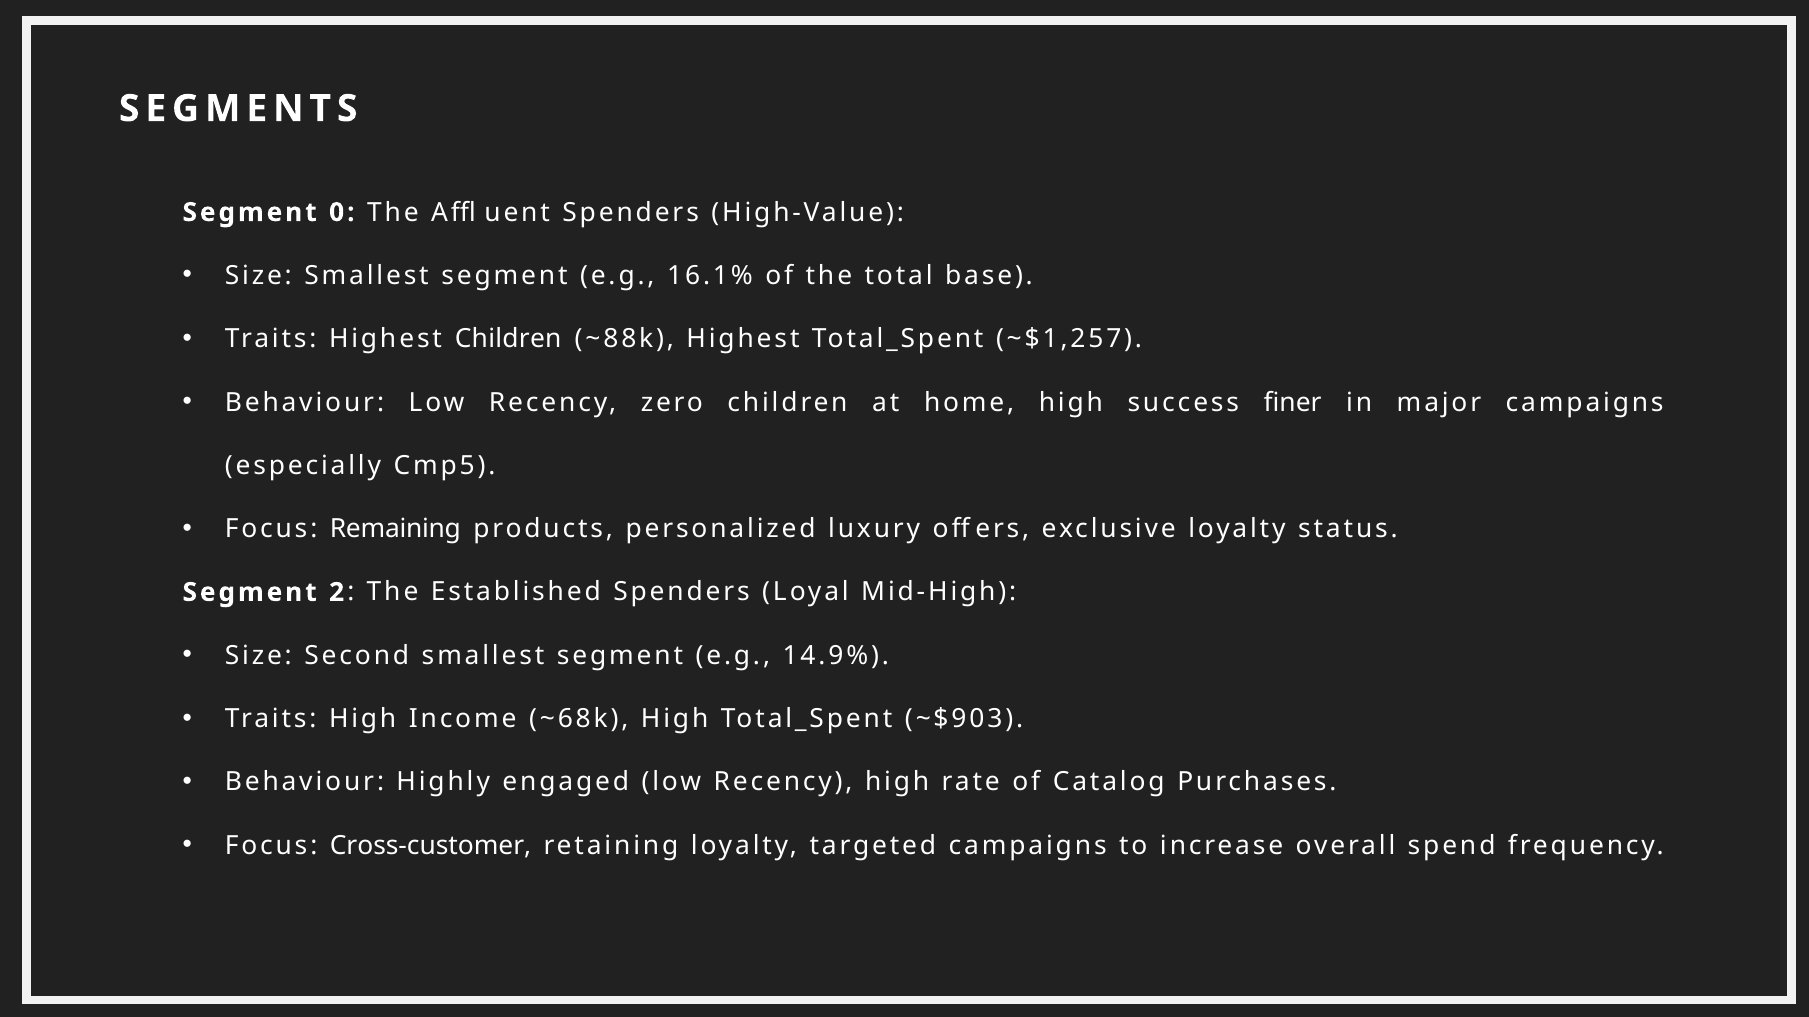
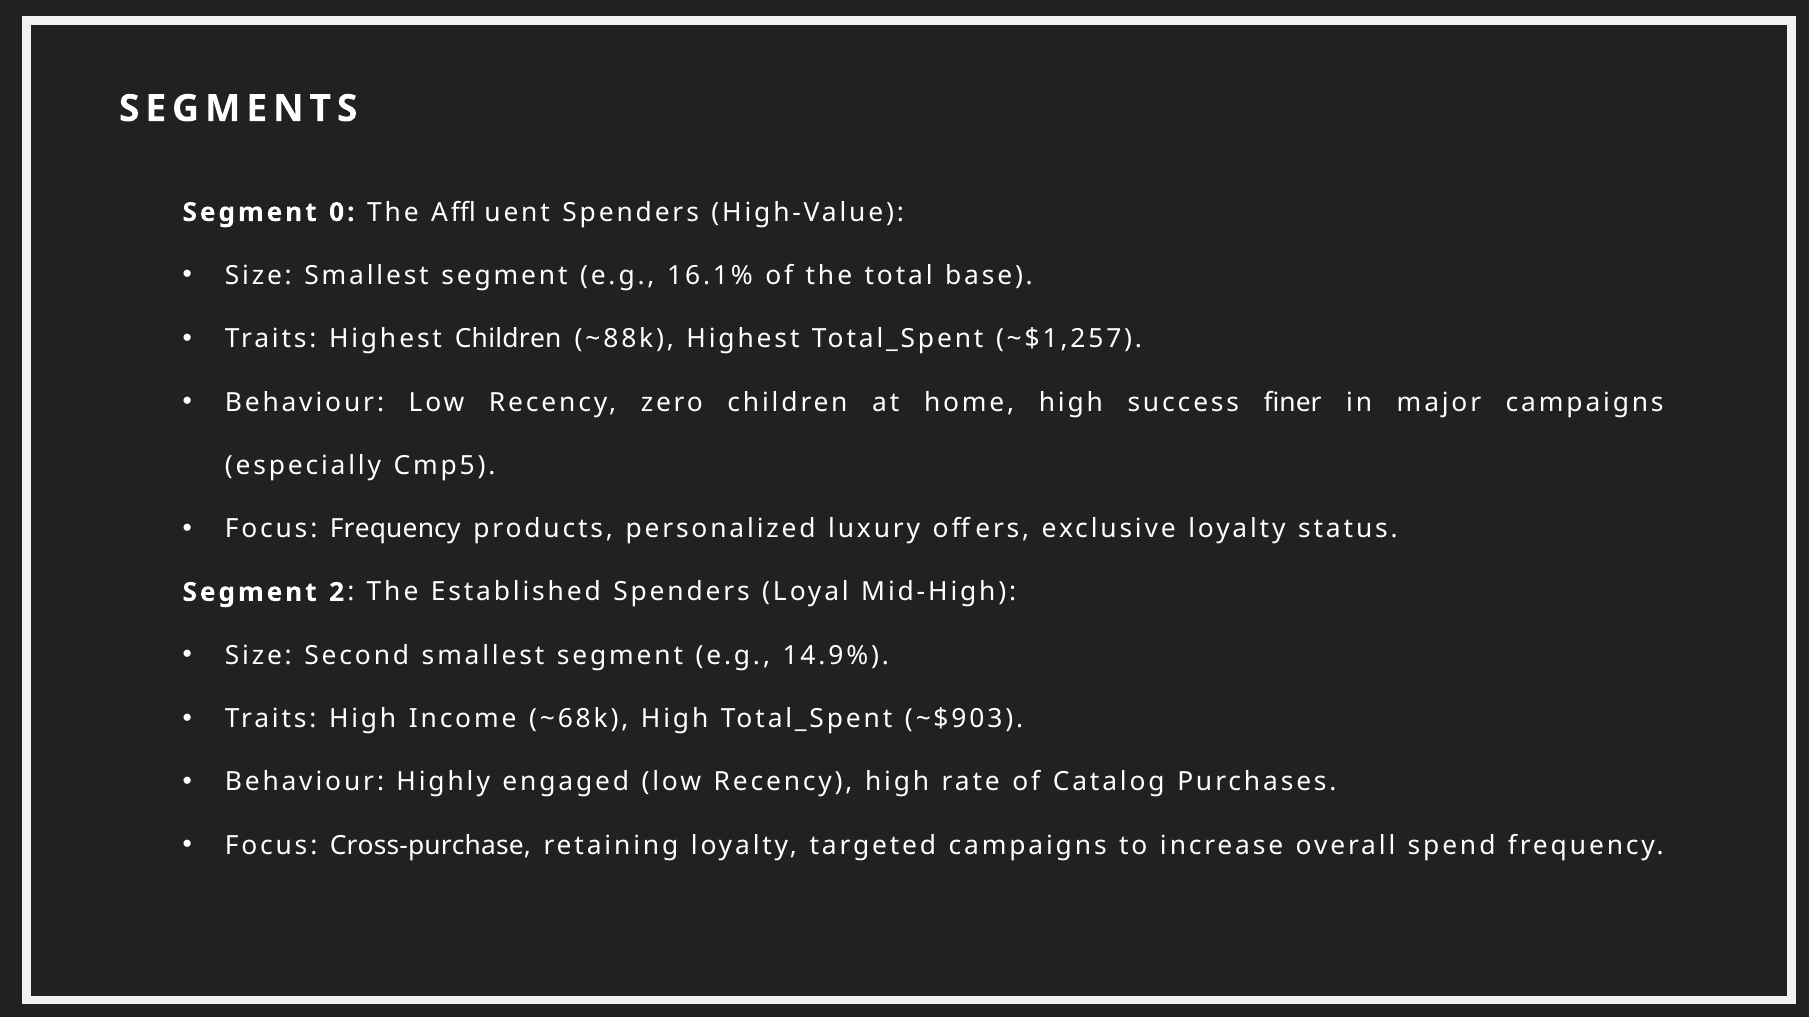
Focus Remaining: Remaining -> Frequency (395, 529)
Cross-customer: Cross-customer -> Cross-purchase (430, 846)
